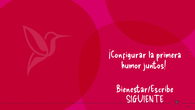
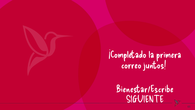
¡Configurar: ¡Configurar -> ¡Completado (128, 55)
humor: humor -> correo (131, 65)
